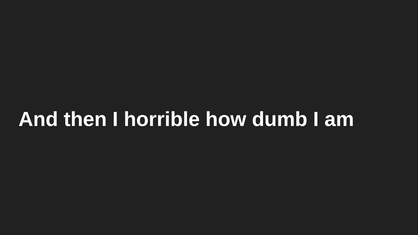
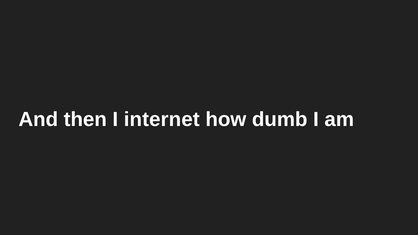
horrible: horrible -> internet (162, 120)
